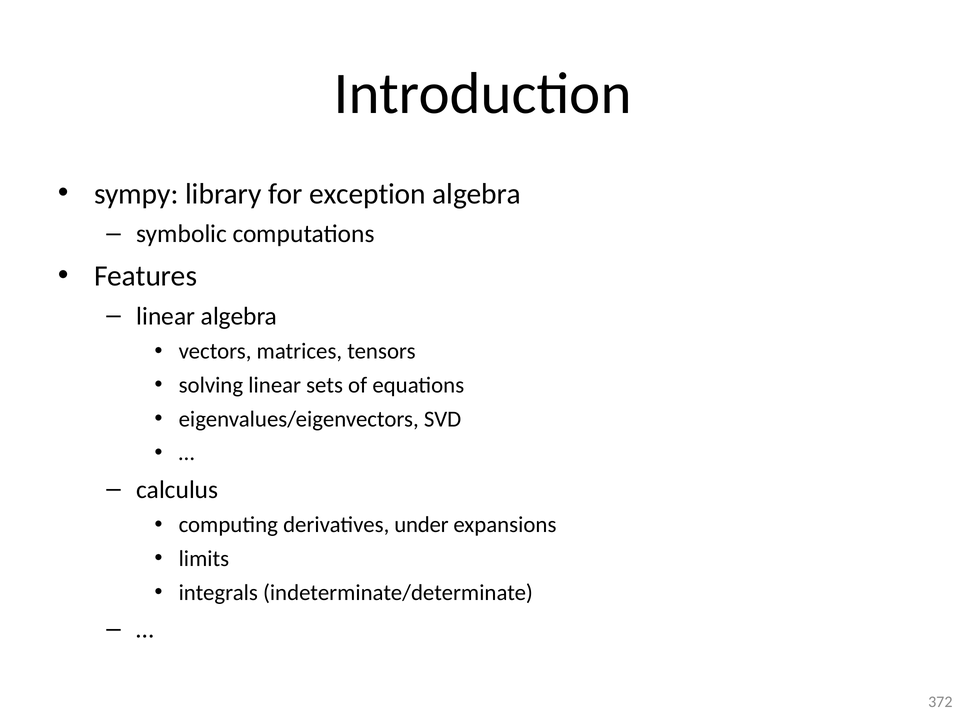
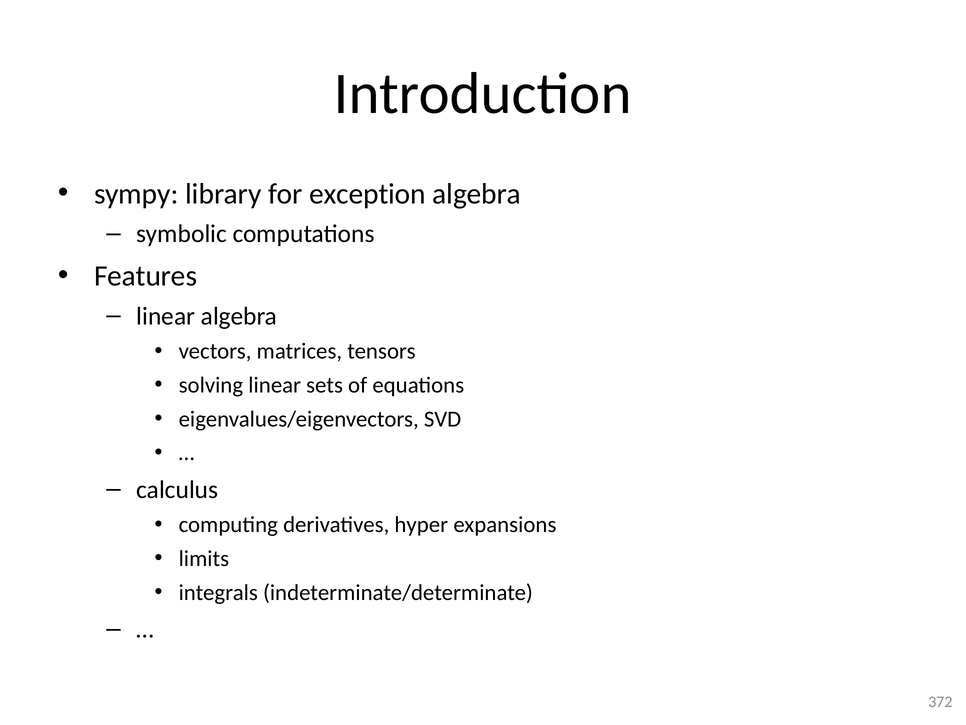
under: under -> hyper (421, 525)
